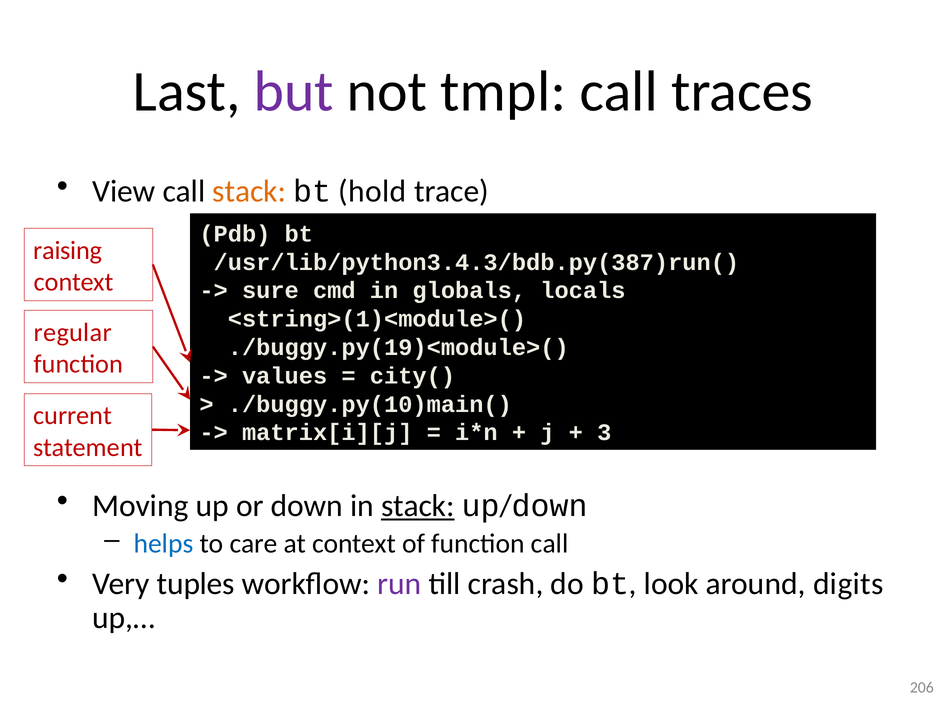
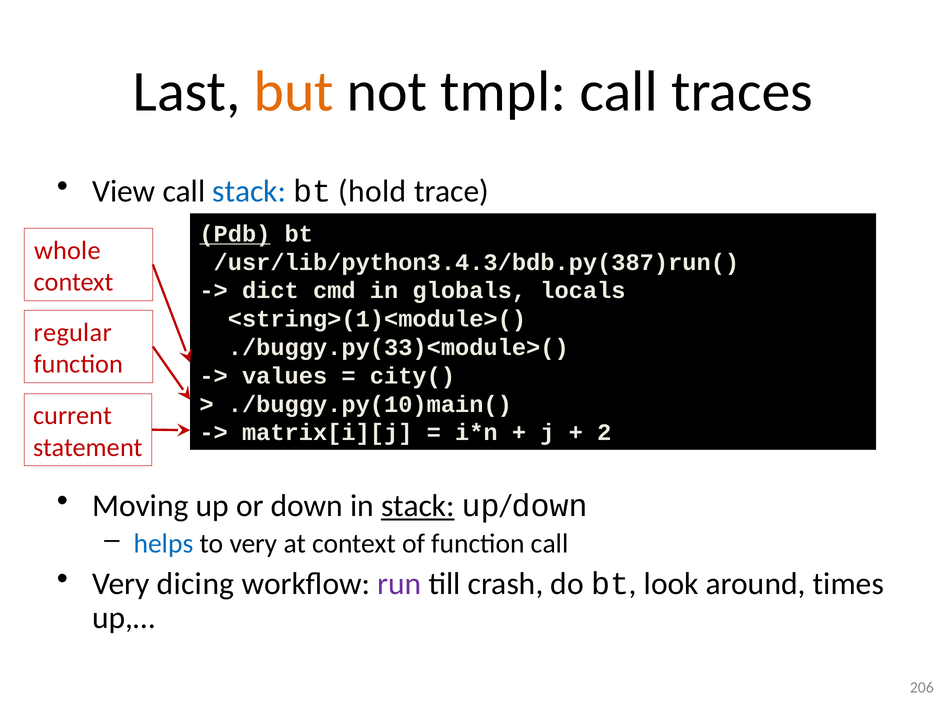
but colour: purple -> orange (294, 92)
stack colour: orange -> blue (249, 192)
Pdb underline: none -> present (235, 234)
raising: raising -> whole (68, 251)
sure: sure -> dict (270, 291)
./buggy.py(19)<module>(: ./buggy.py(19)<module>( -> ./buggy.py(33)<module>( (398, 348)
3: 3 -> 2 (604, 433)
to care: care -> very (253, 544)
tuples: tuples -> dicing (196, 584)
digits: digits -> times (848, 584)
